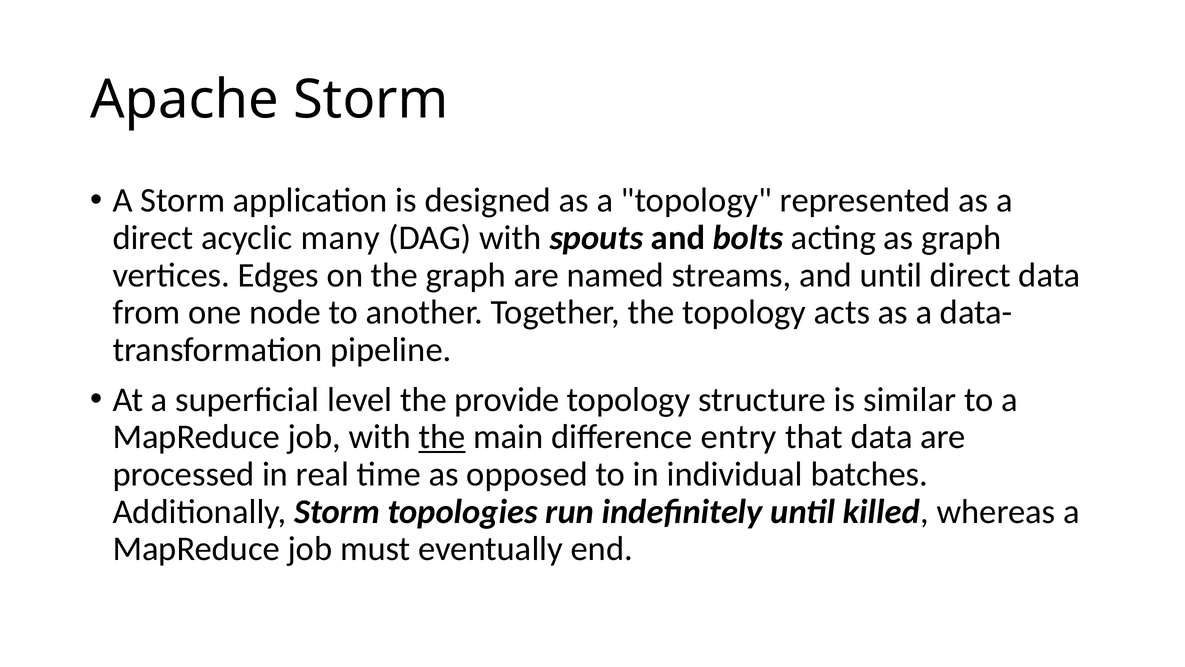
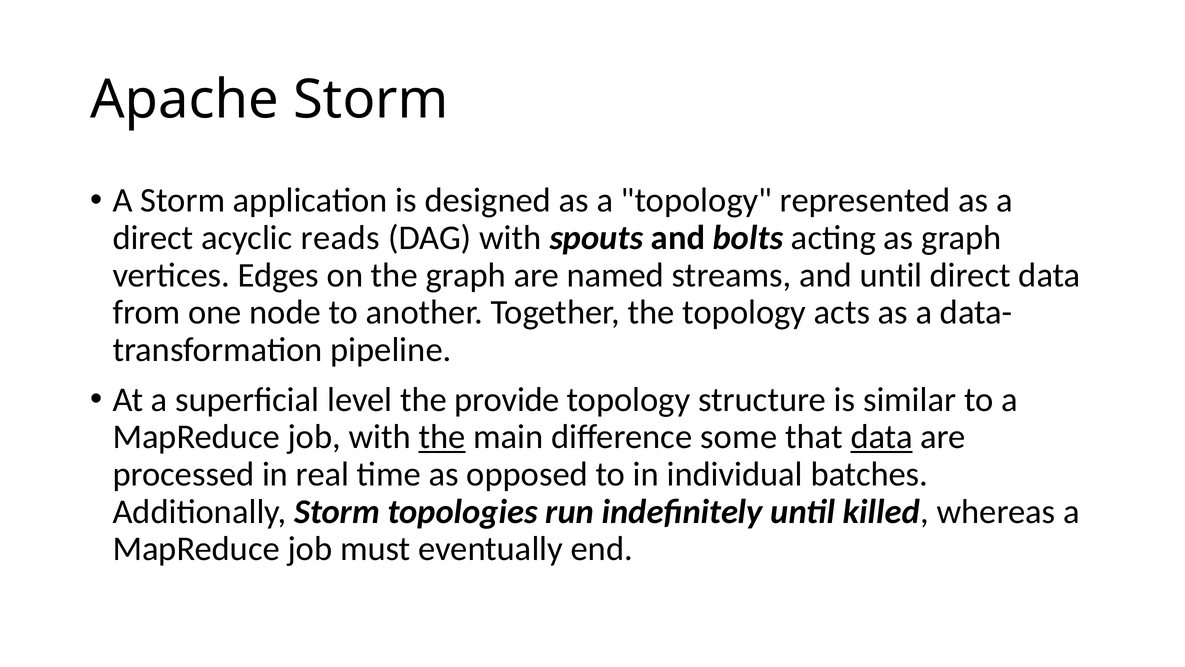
many: many -> reads (340, 238)
entry: entry -> some (739, 437)
data underline: none -> present (882, 437)
